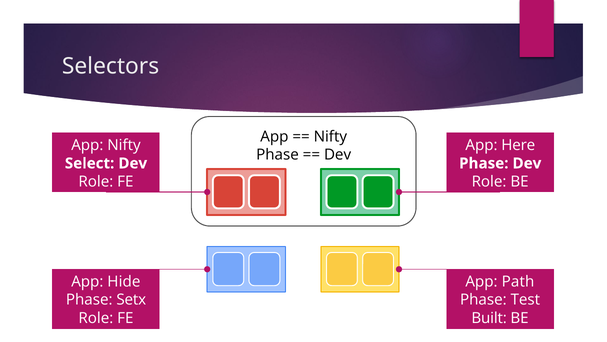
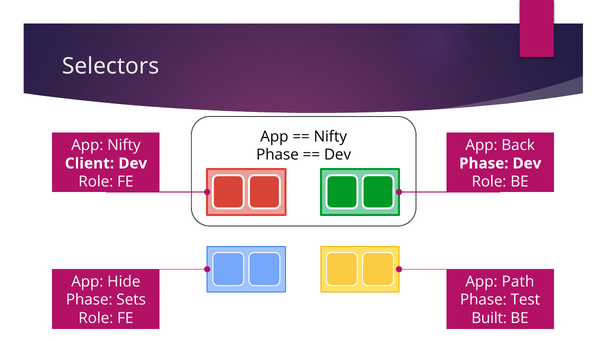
Here: Here -> Back (518, 145)
Select: Select -> Client (90, 163)
Setx: Setx -> Sets (131, 299)
